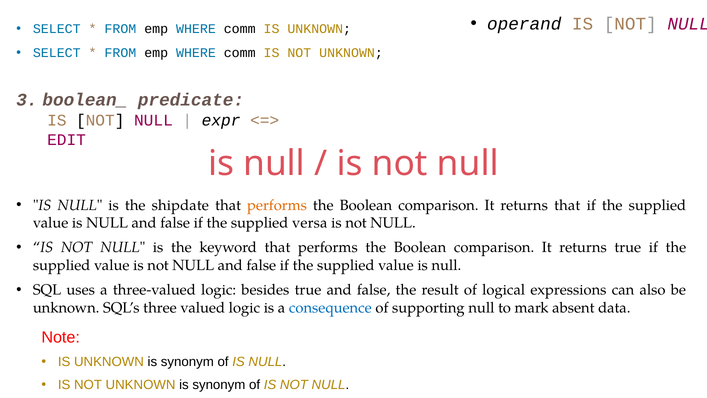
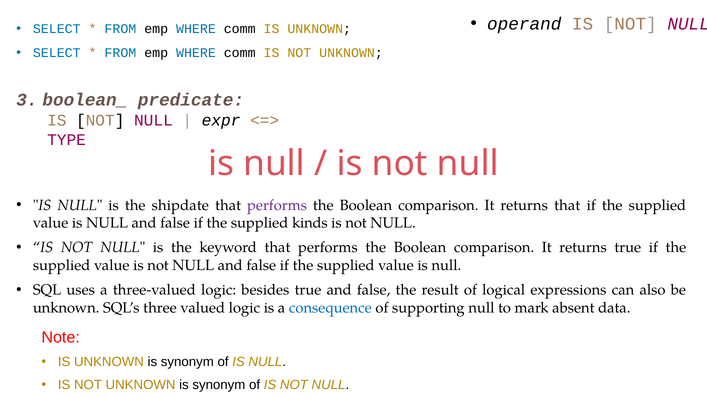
EDIT: EDIT -> TYPE (67, 140)
performs colour: orange -> purple (277, 205)
versa: versa -> kinds (310, 223)
